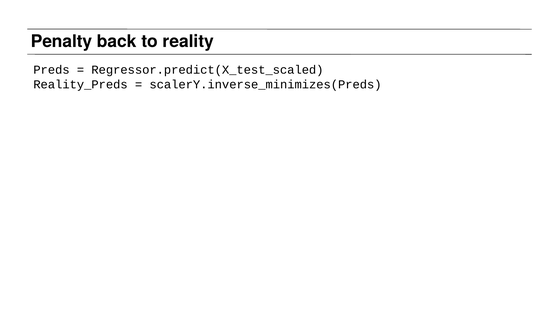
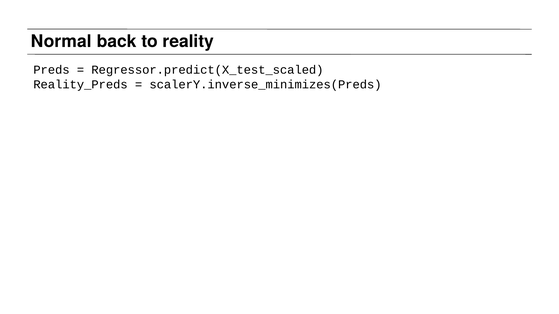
Penalty: Penalty -> Normal (61, 41)
